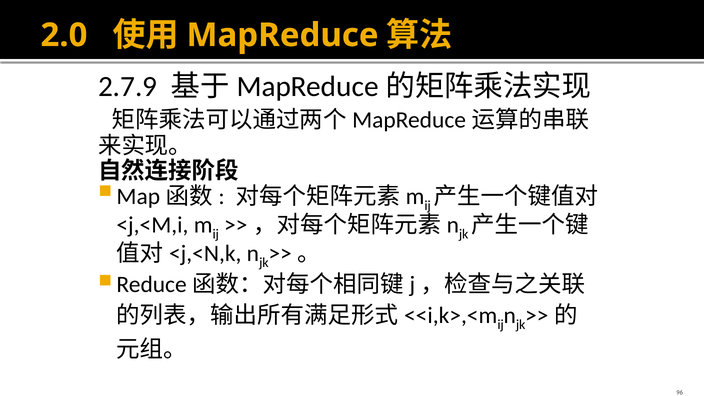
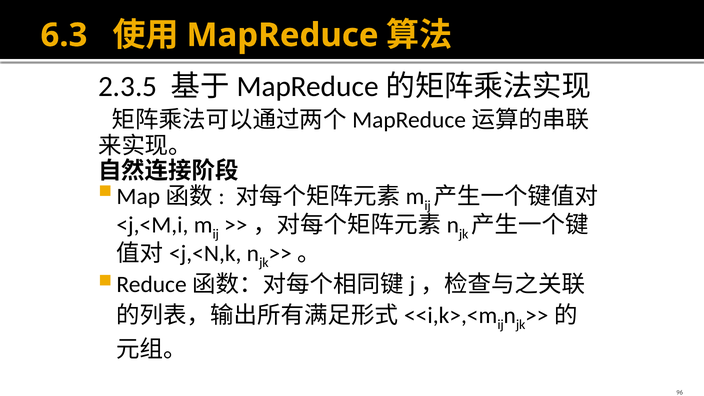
2.0: 2.0 -> 6.3 (64, 35)
2.7.9: 2.7.9 -> 2.3.5 (128, 86)
